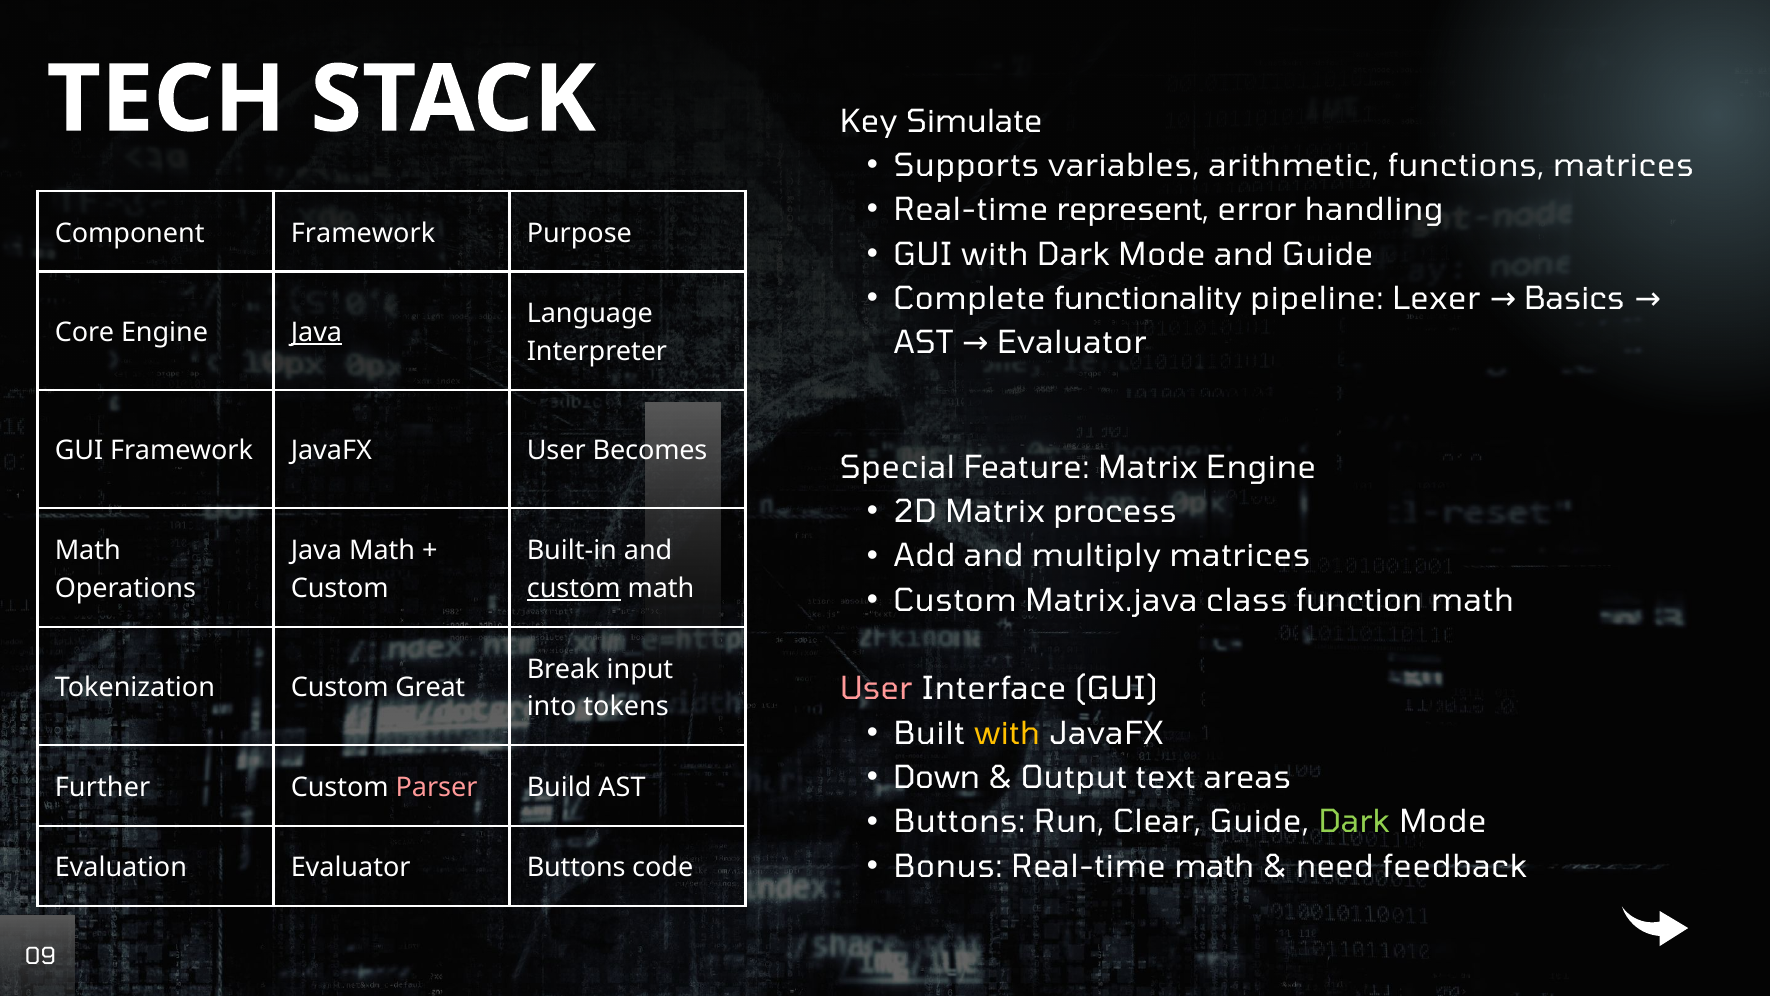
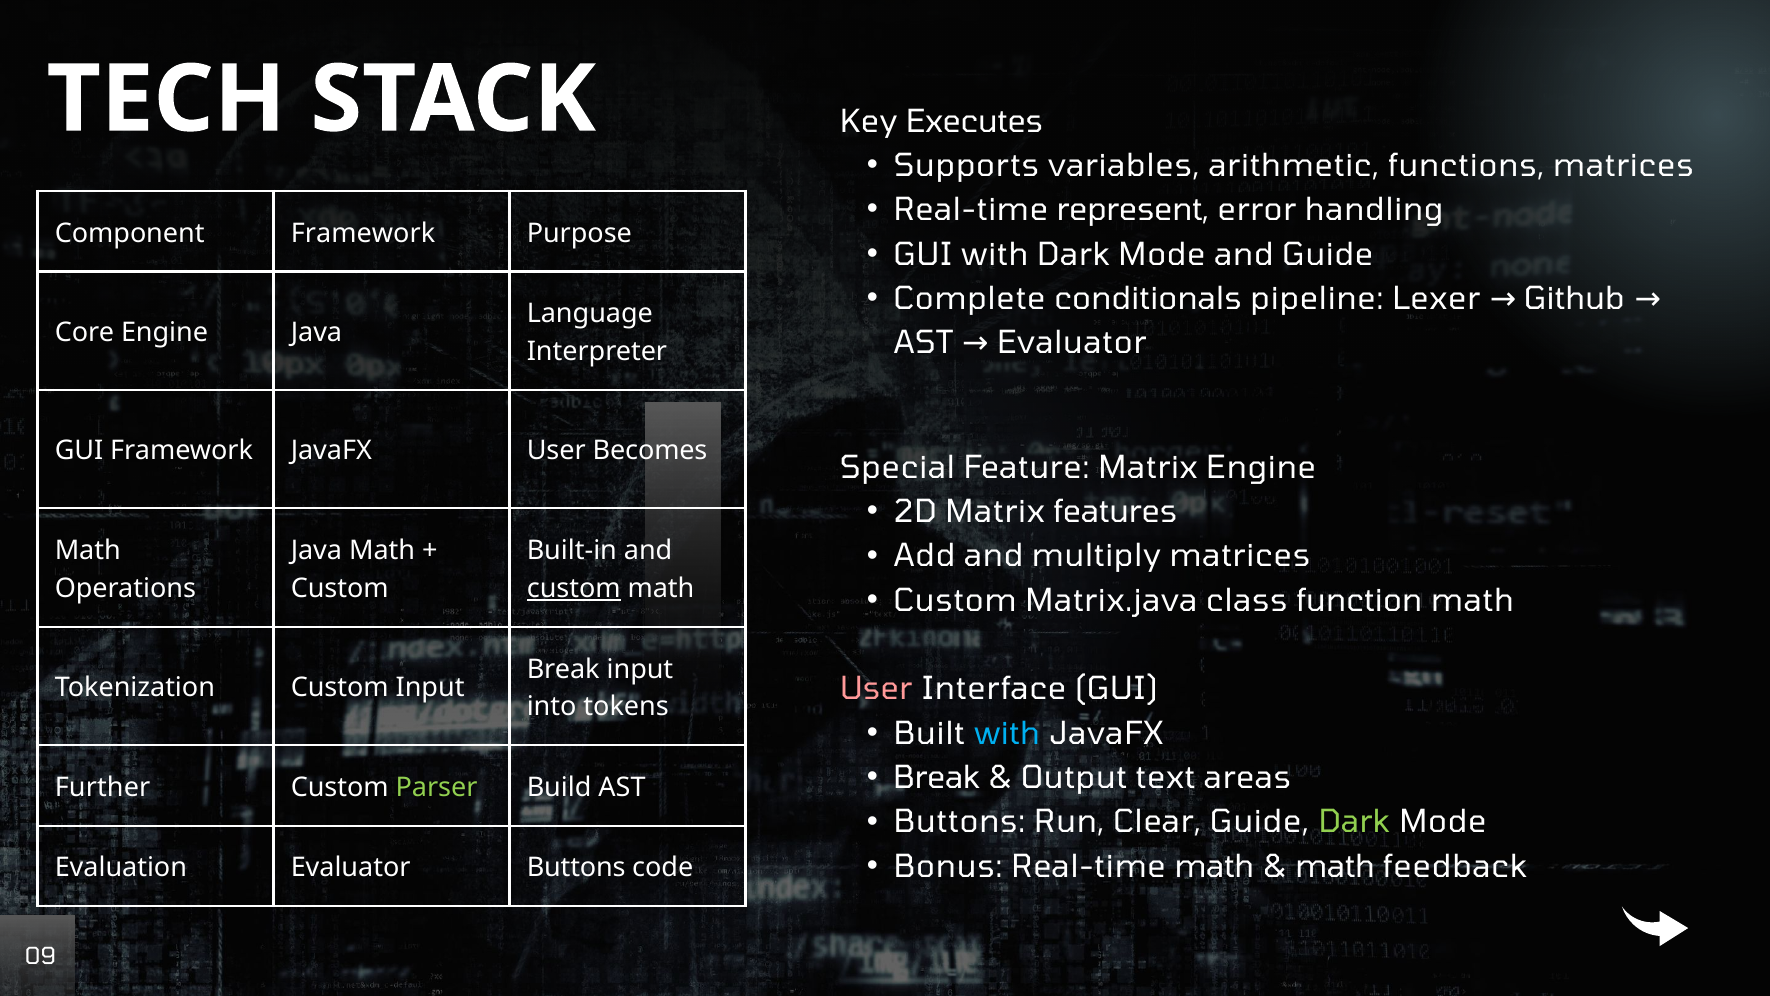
Simulate: Simulate -> Executes (975, 122)
functionality: functionality -> conditionals (1148, 299)
Basics: Basics -> Github (1574, 299)
Java underline: present -> none (316, 332)
process: process -> features (1115, 512)
Custom Great: Great -> Input (430, 688)
with colour: yellow -> light blue (1007, 733)
Down: Down -> Break (937, 778)
Parser colour: pink -> light green (437, 787)
need: need -> math (1335, 866)
